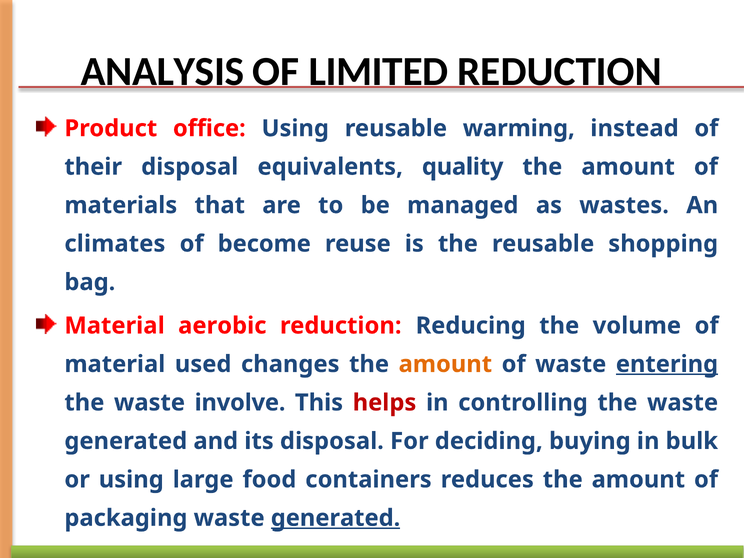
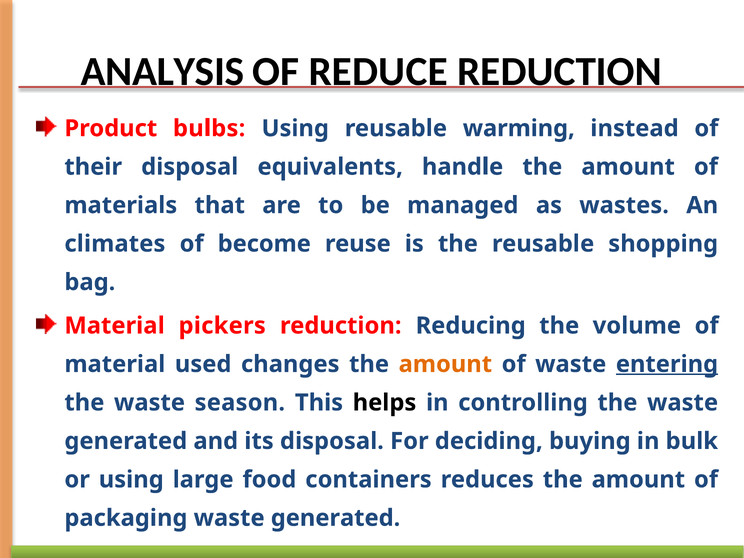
LIMITED: LIMITED -> REDUCE (378, 72)
office: office -> bulbs (209, 128)
quality: quality -> handle (463, 167)
aerobic: aerobic -> pickers (222, 326)
involve: involve -> season (240, 403)
helps colour: red -> black (385, 403)
generated underline: present -> none (336, 518)
